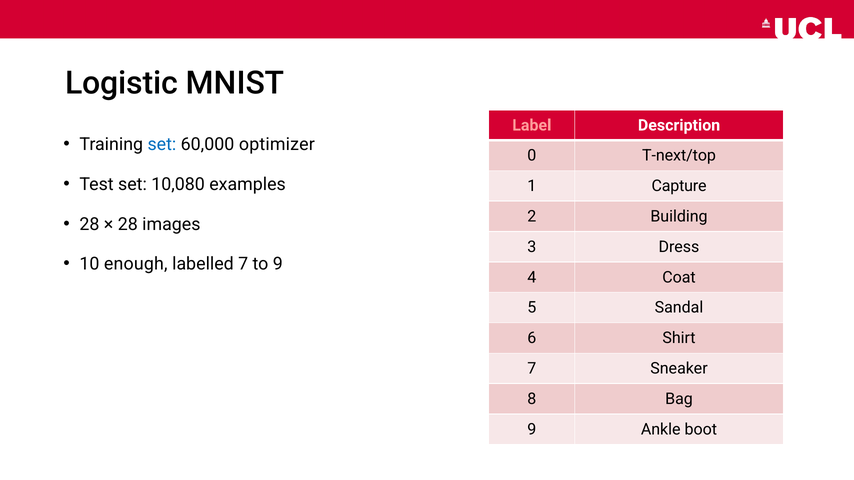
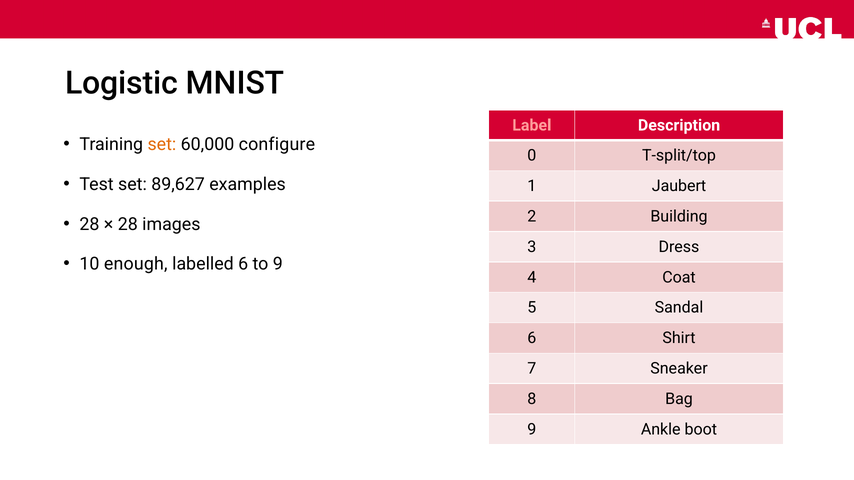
set colour: blue -> orange (162, 145)
optimizer: optimizer -> configure (277, 145)
T-next/top: T-next/top -> T-split/top (679, 156)
10,080: 10,080 -> 89,627 (178, 184)
Capture: Capture -> Jaubert (679, 186)
labelled 7: 7 -> 6 (243, 264)
